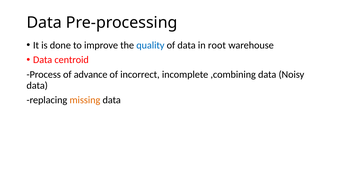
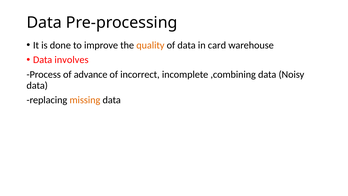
quality colour: blue -> orange (150, 45)
root: root -> card (217, 45)
centroid: centroid -> involves (72, 60)
